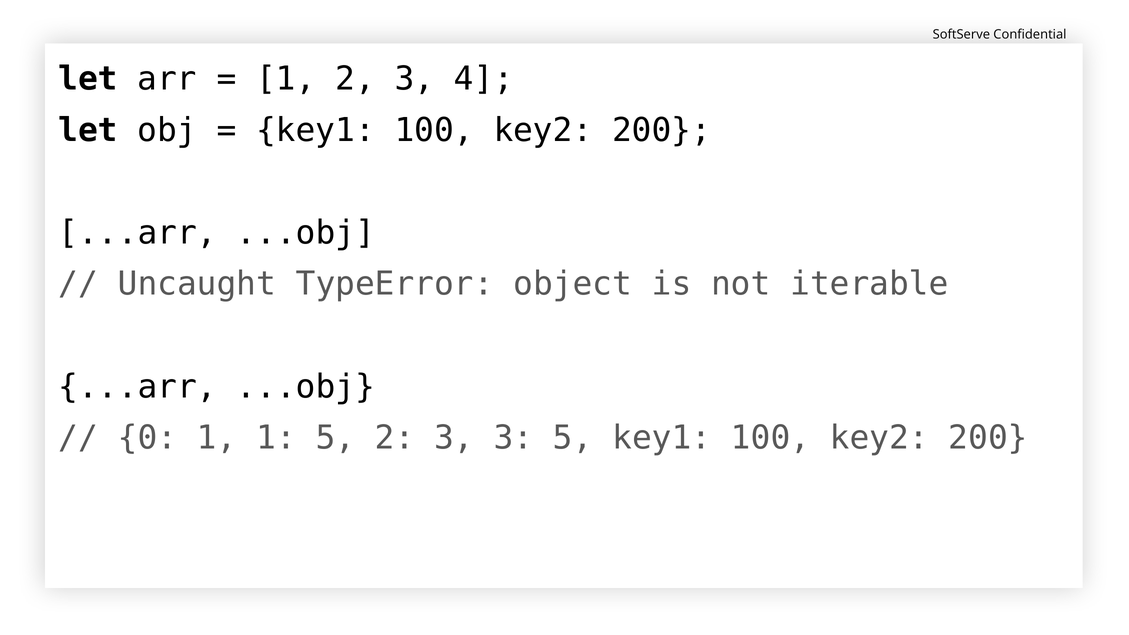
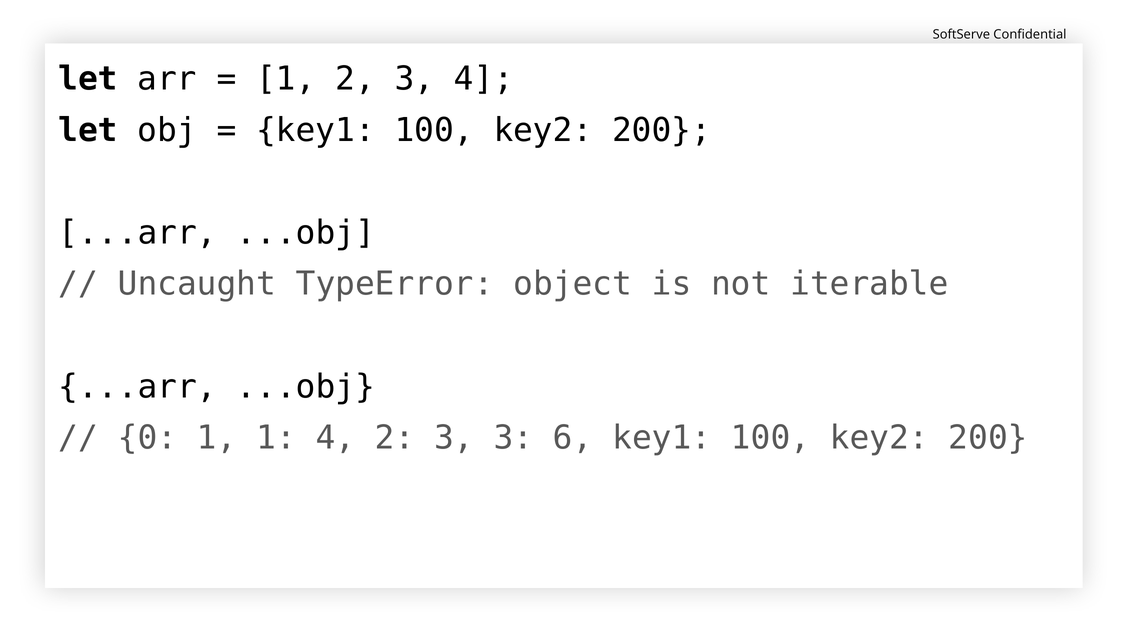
1 5: 5 -> 4 (335, 438)
3 5: 5 -> 6 (573, 438)
